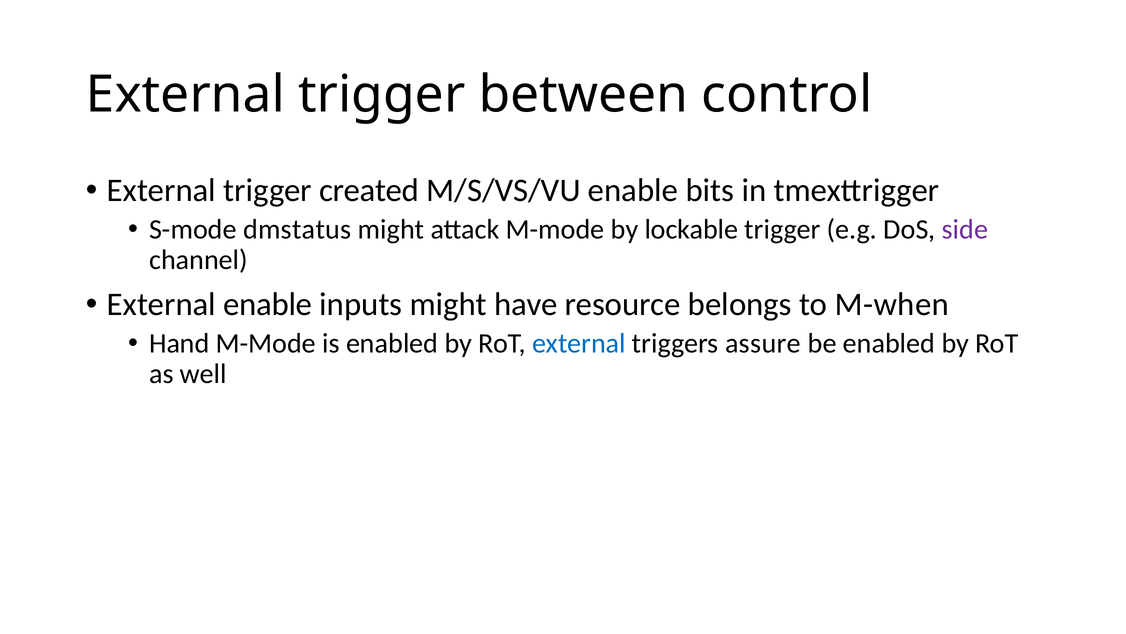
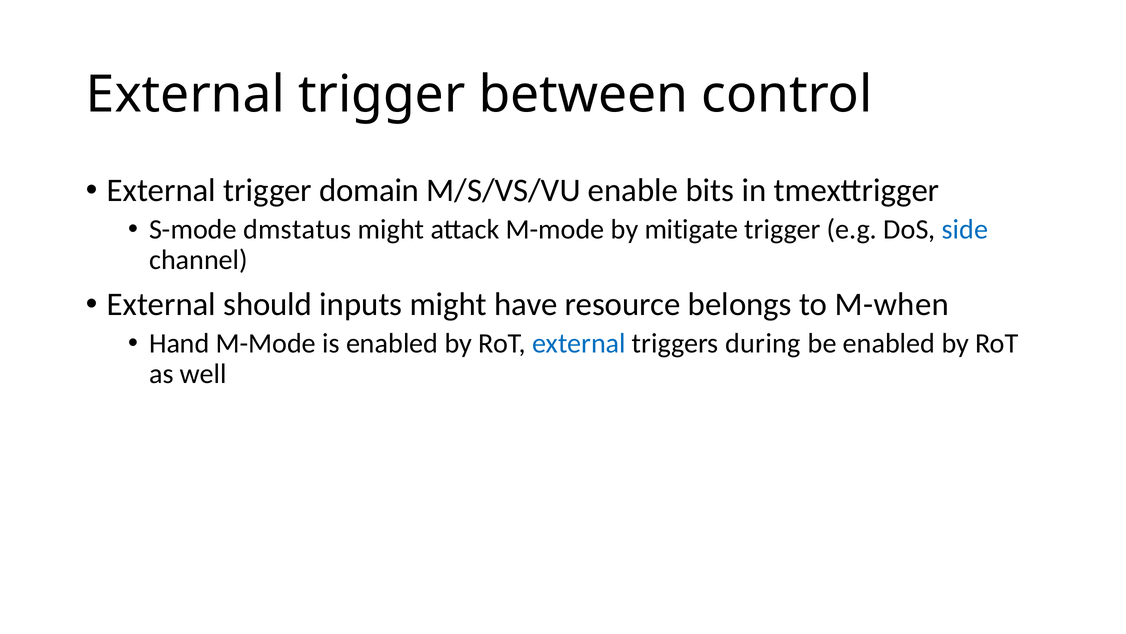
created: created -> domain (369, 190)
lockable: lockable -> mitigate (691, 229)
side colour: purple -> blue (965, 229)
External enable: enable -> should (268, 304)
assure: assure -> during (763, 343)
